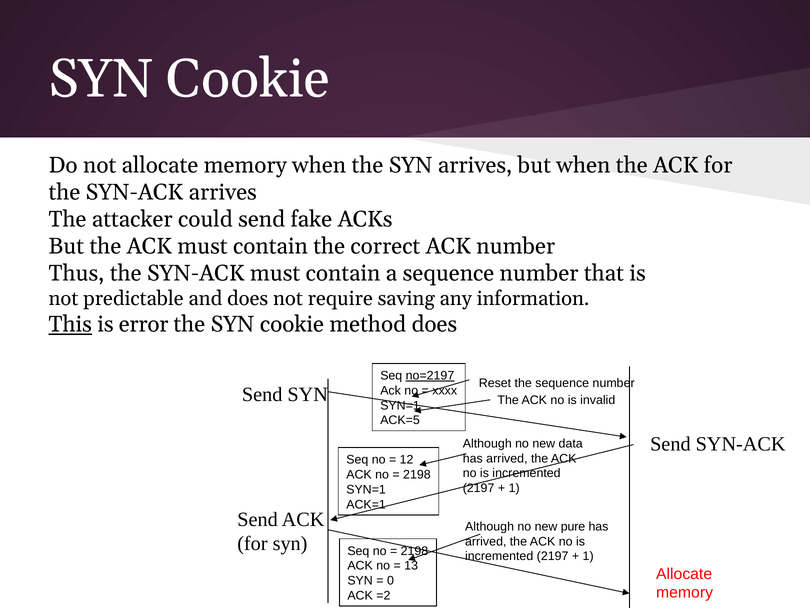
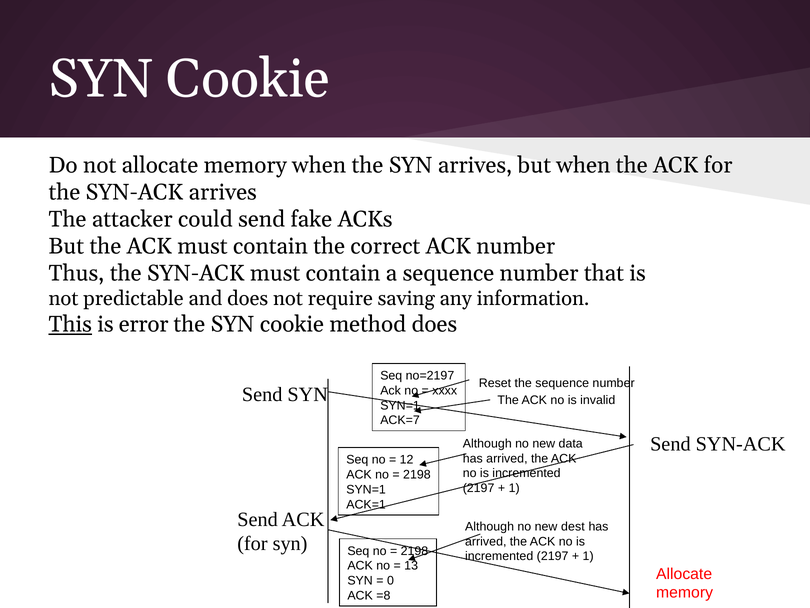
no=2197 underline: present -> none (430, 375)
ACK=5: ACK=5 -> ACK=7 (400, 420)
pure: pure -> dest (573, 526)
=2: =2 -> =8 (383, 595)
